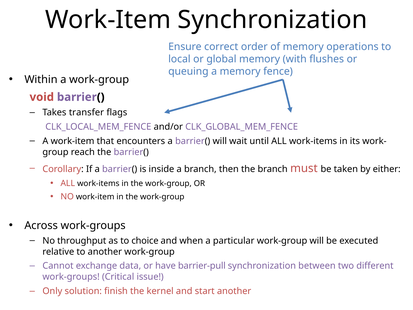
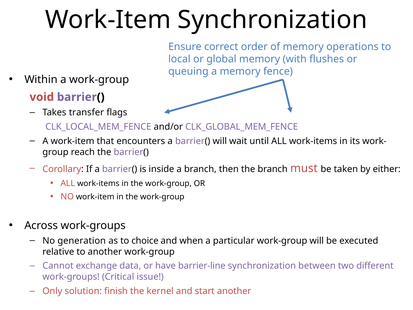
throughput: throughput -> generation (82, 240)
barrier-pull: barrier-pull -> barrier-line (202, 266)
